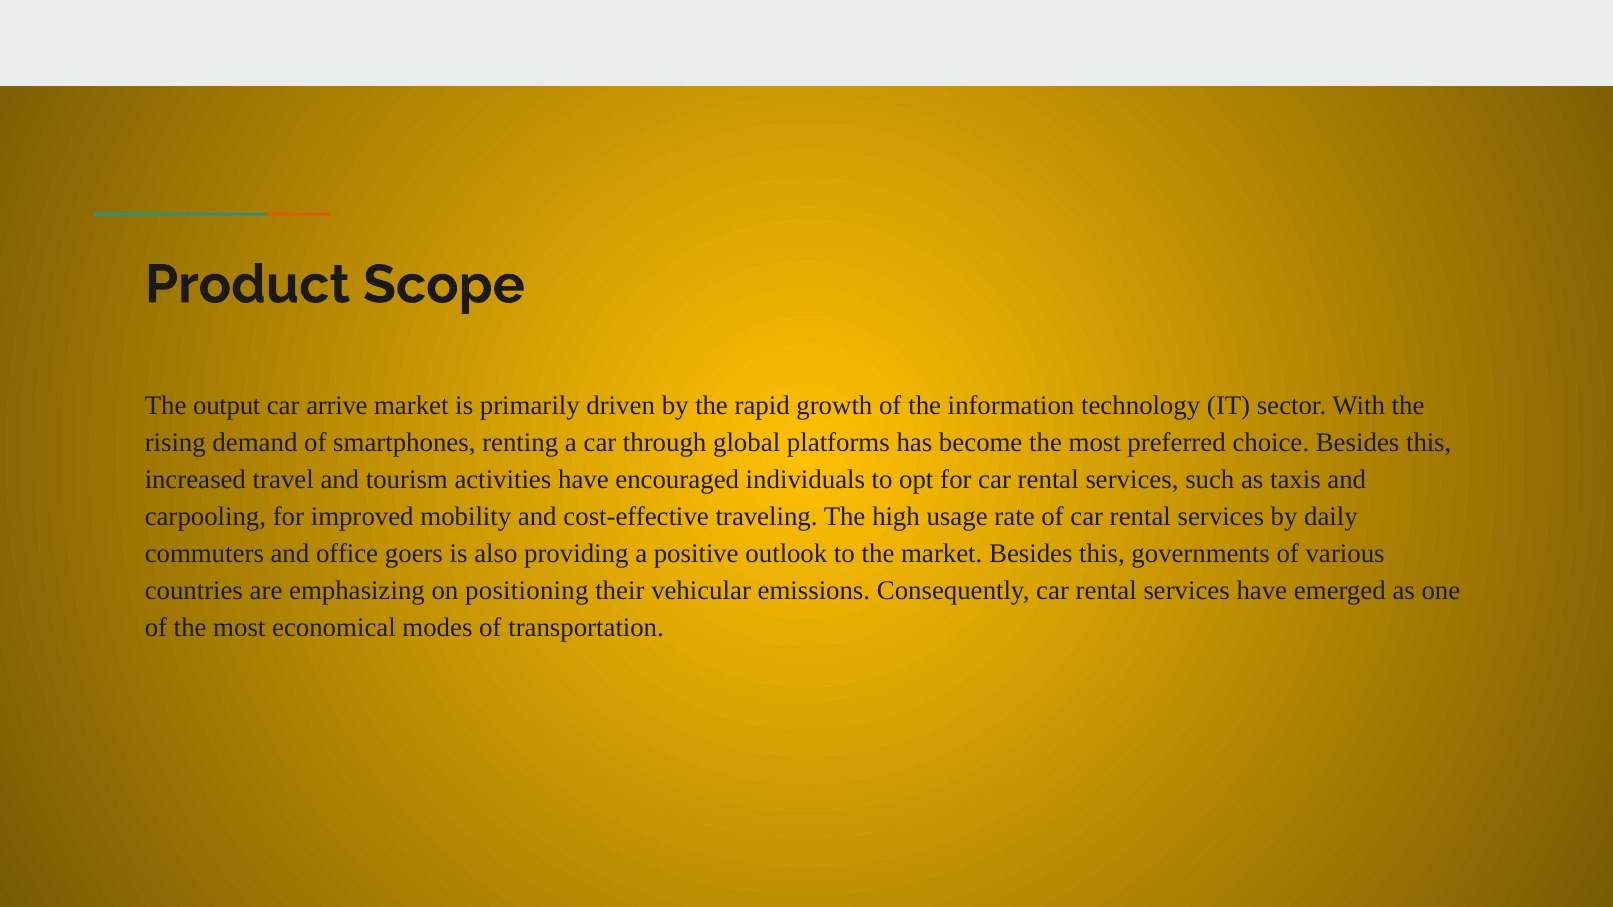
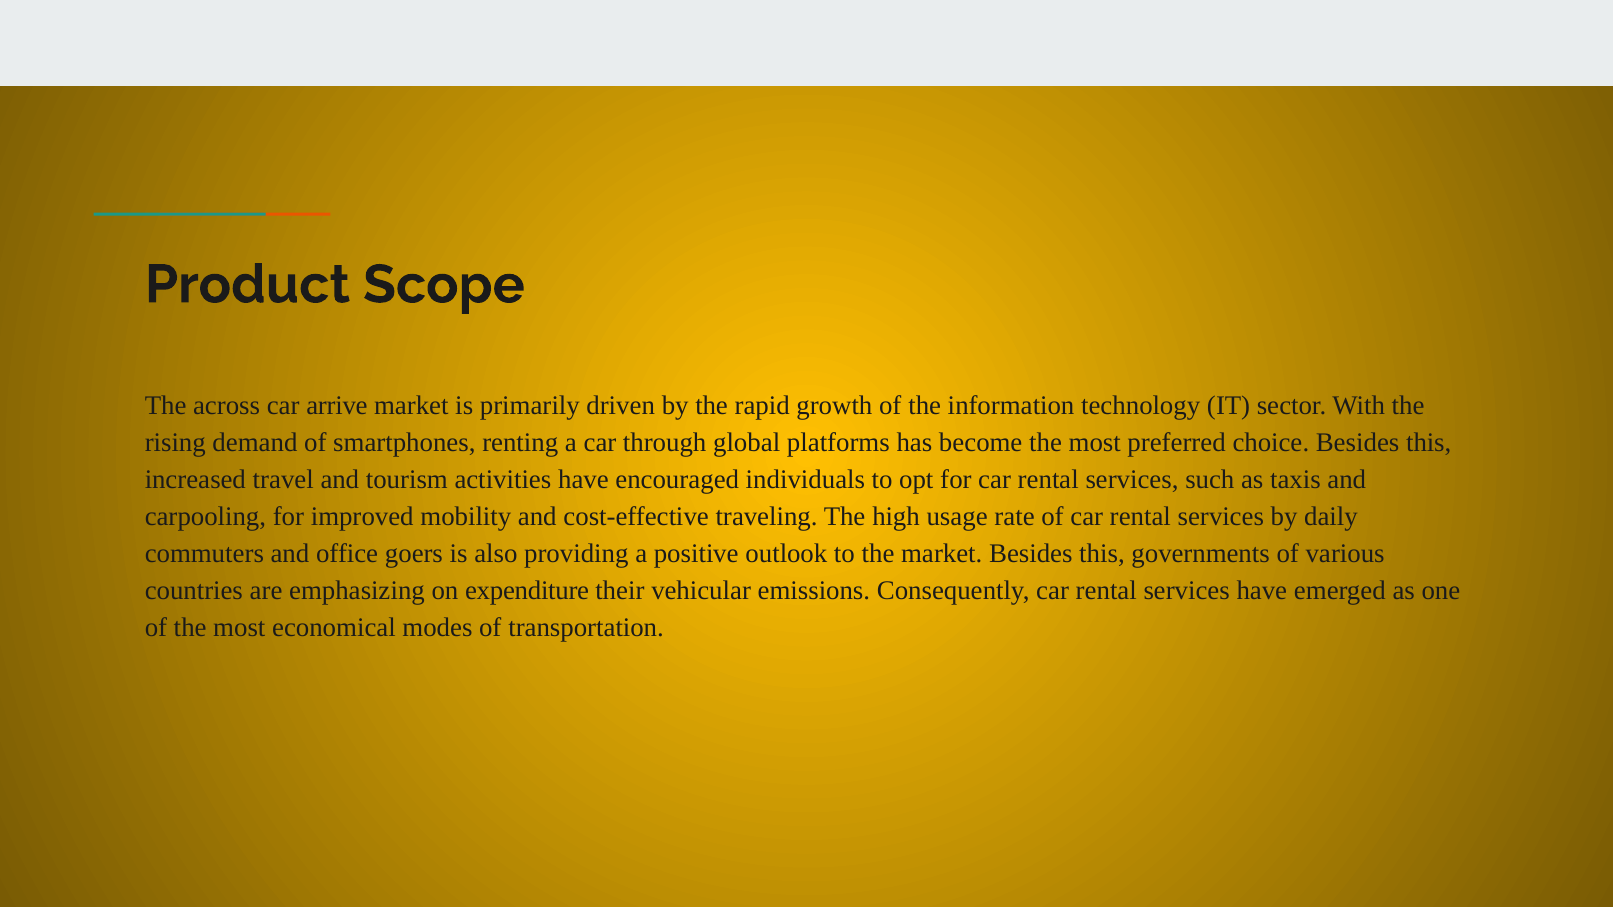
output: output -> across (227, 406)
positioning: positioning -> expenditure (527, 591)
